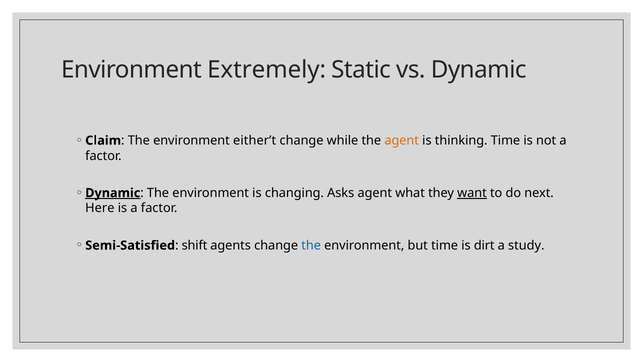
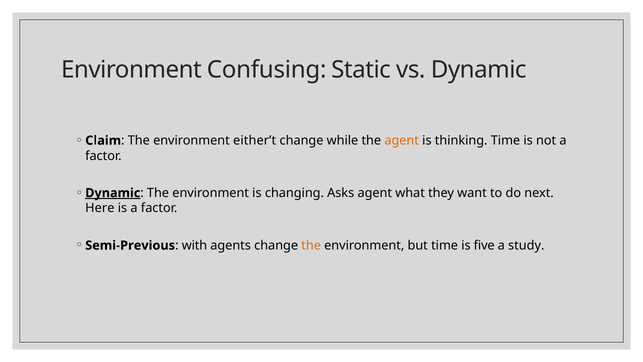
Extremely: Extremely -> Confusing (267, 70)
want underline: present -> none (472, 193)
Semi-Satisfied: Semi-Satisfied -> Semi-Previous (130, 245)
shift: shift -> with (194, 245)
the colour: blue -> orange (311, 245)
dirt: dirt -> five (484, 245)
